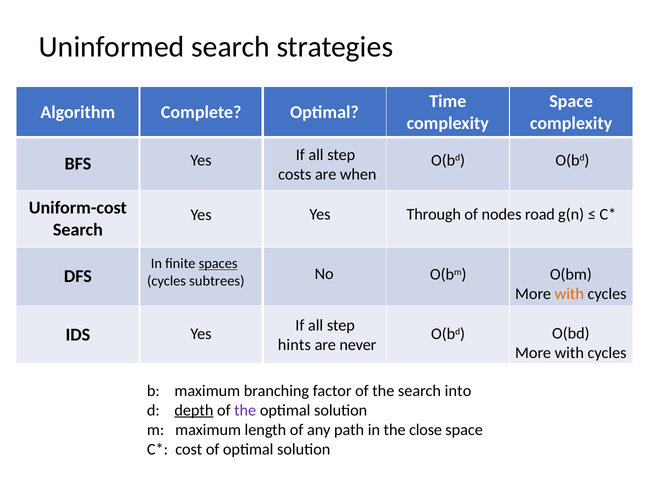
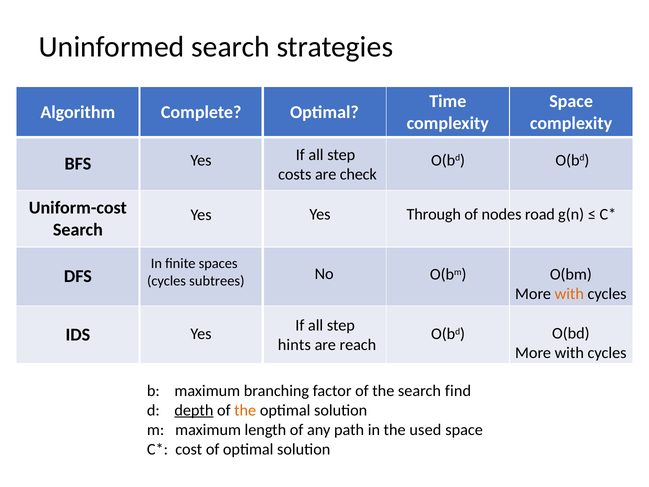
when: when -> check (358, 174)
spaces underline: present -> none (218, 263)
never: never -> reach (358, 345)
into: into -> find (458, 391)
the colour: purple -> orange (245, 410)
close: close -> used (425, 429)
